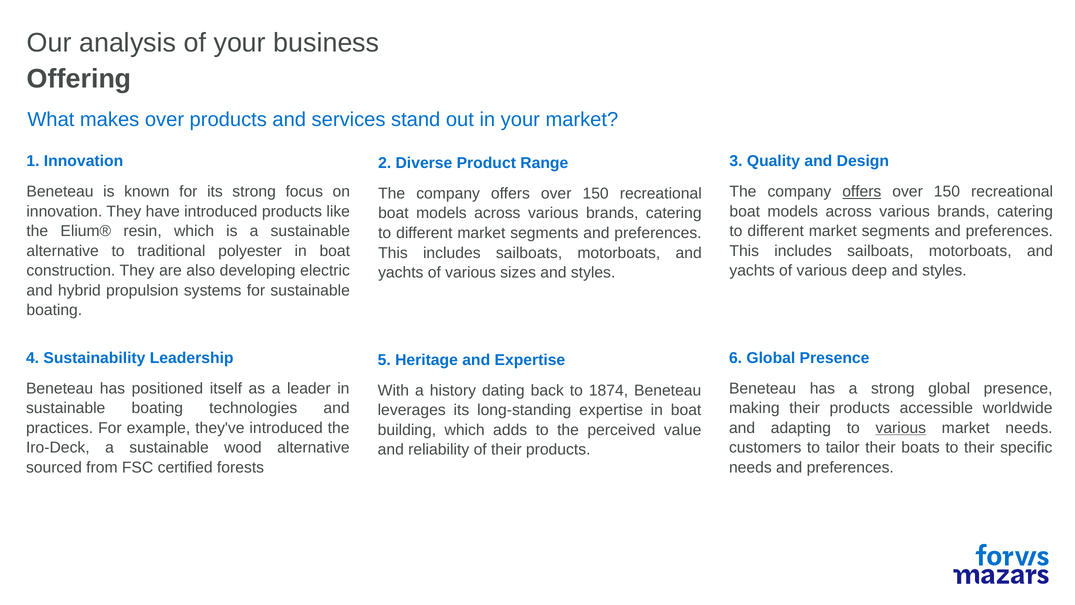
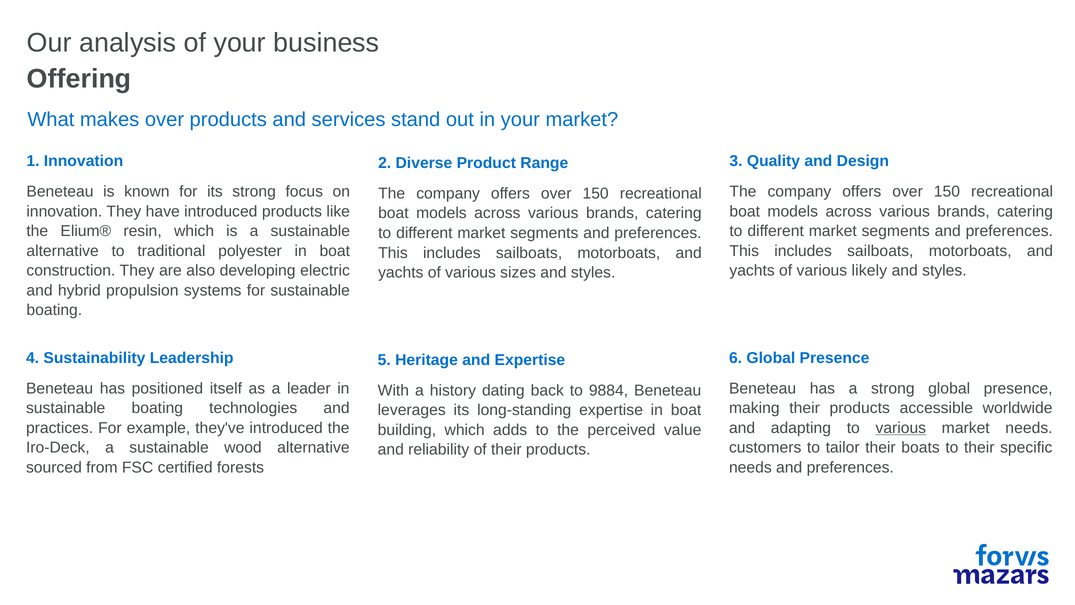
offers underline: present -> none (862, 191)
deep: deep -> likely (869, 270)
1874: 1874 -> 9884 (608, 390)
